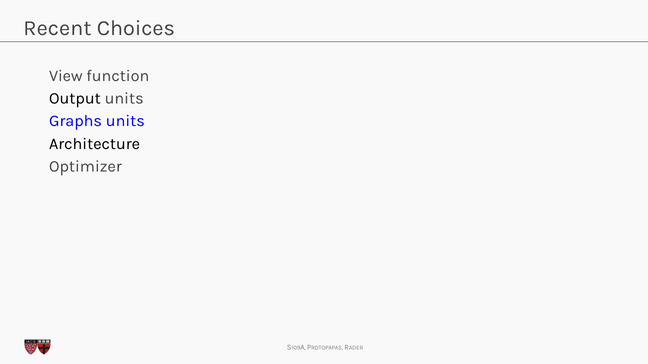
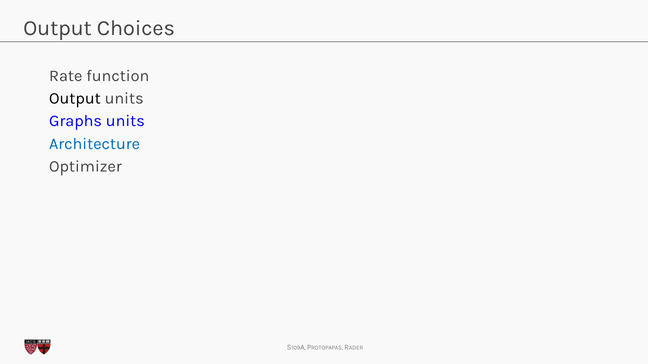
Recent: Recent -> Output (58, 28)
View: View -> Rate (66, 76)
Architecture colour: black -> blue (95, 144)
